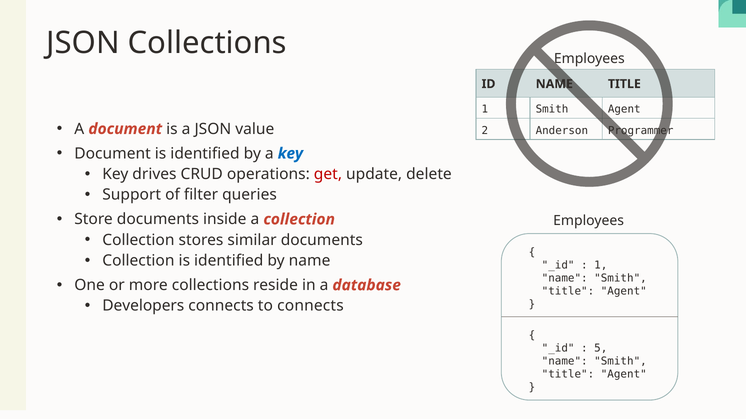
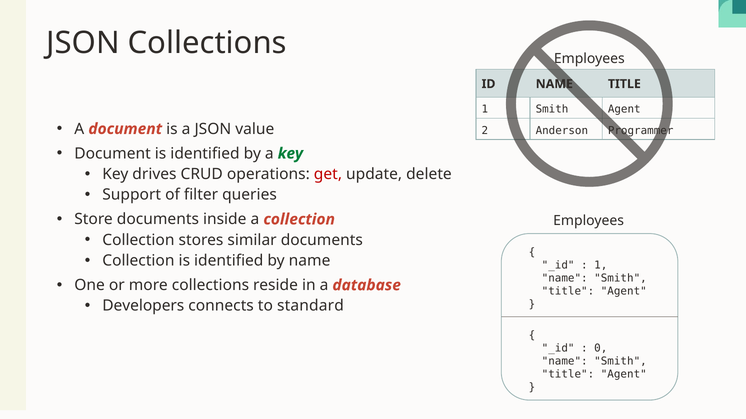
key colour: blue -> green (290, 154)
to connects: connects -> standard (310, 306)
5: 5 -> 0 (601, 349)
